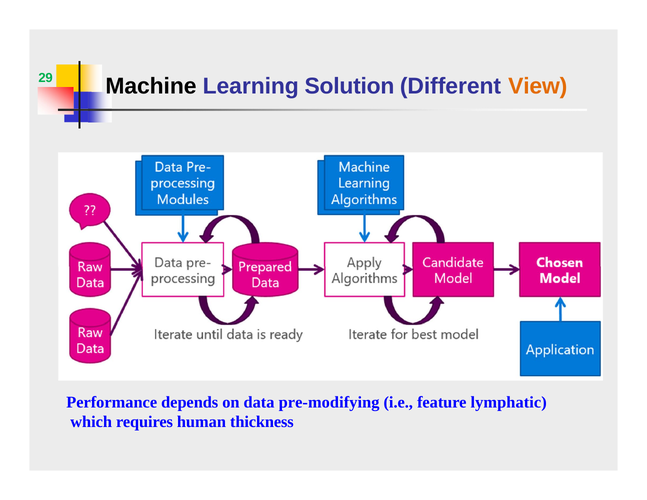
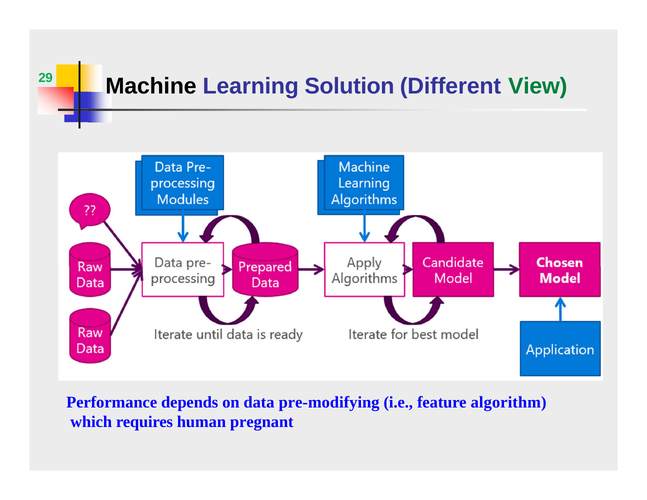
View colour: orange -> green (538, 86)
lymphatic: lymphatic -> algorithm (509, 402)
thickness: thickness -> pregnant (262, 422)
